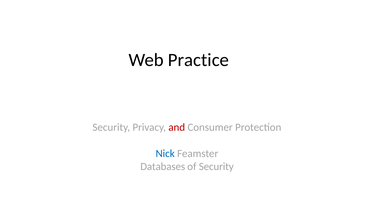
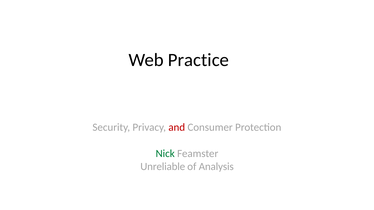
Nick colour: blue -> green (165, 154)
Databases: Databases -> Unreliable (163, 167)
of Security: Security -> Analysis (216, 167)
